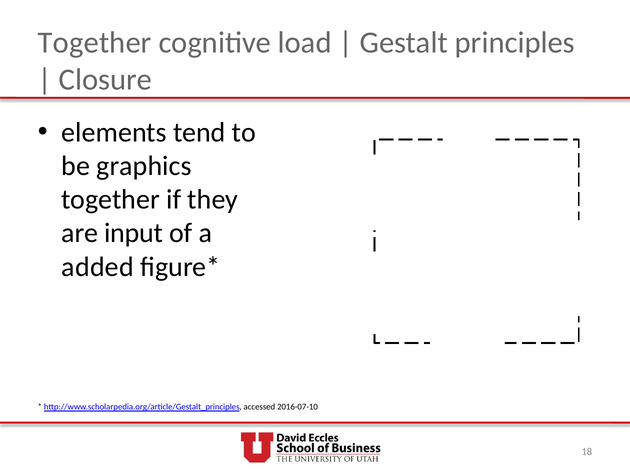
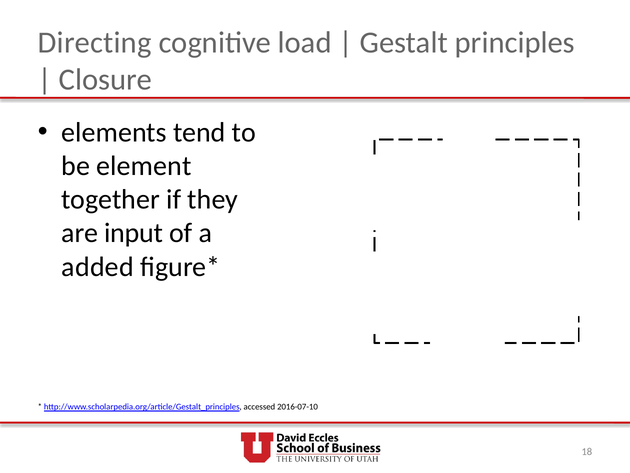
Together: Together -> Directing (95, 43)
graphics: graphics -> element (144, 166)
